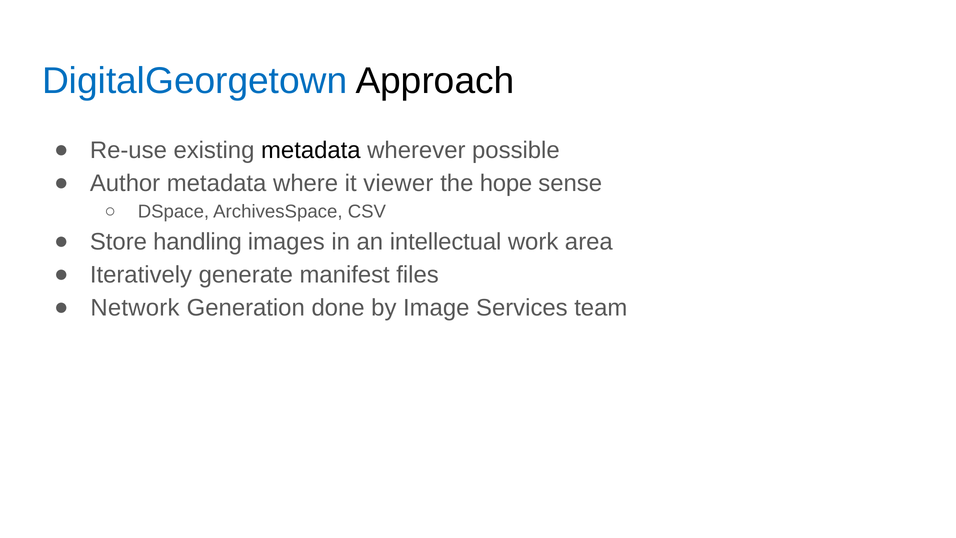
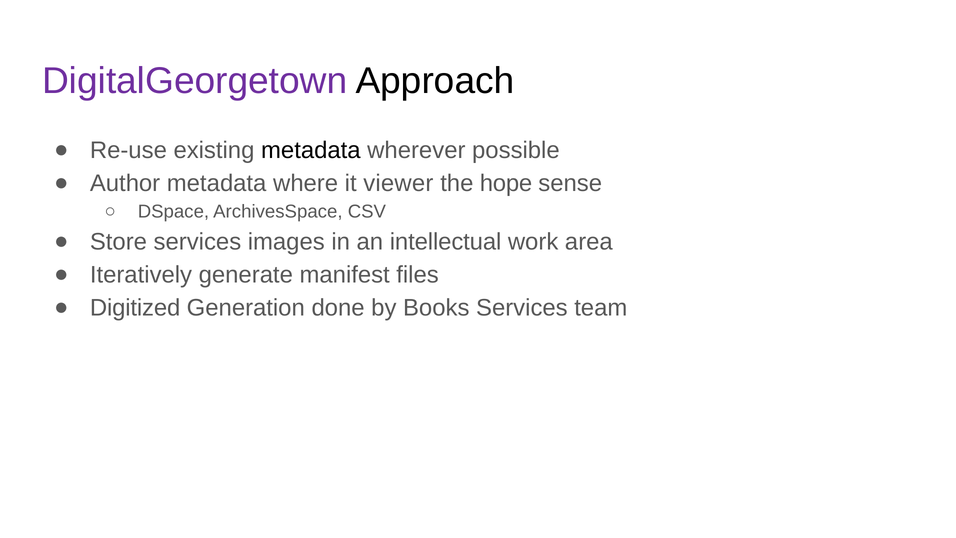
DigitalGeorgetown colour: blue -> purple (195, 81)
Store handling: handling -> services (197, 242)
Network: Network -> Digitized (135, 308)
Image: Image -> Books (436, 308)
